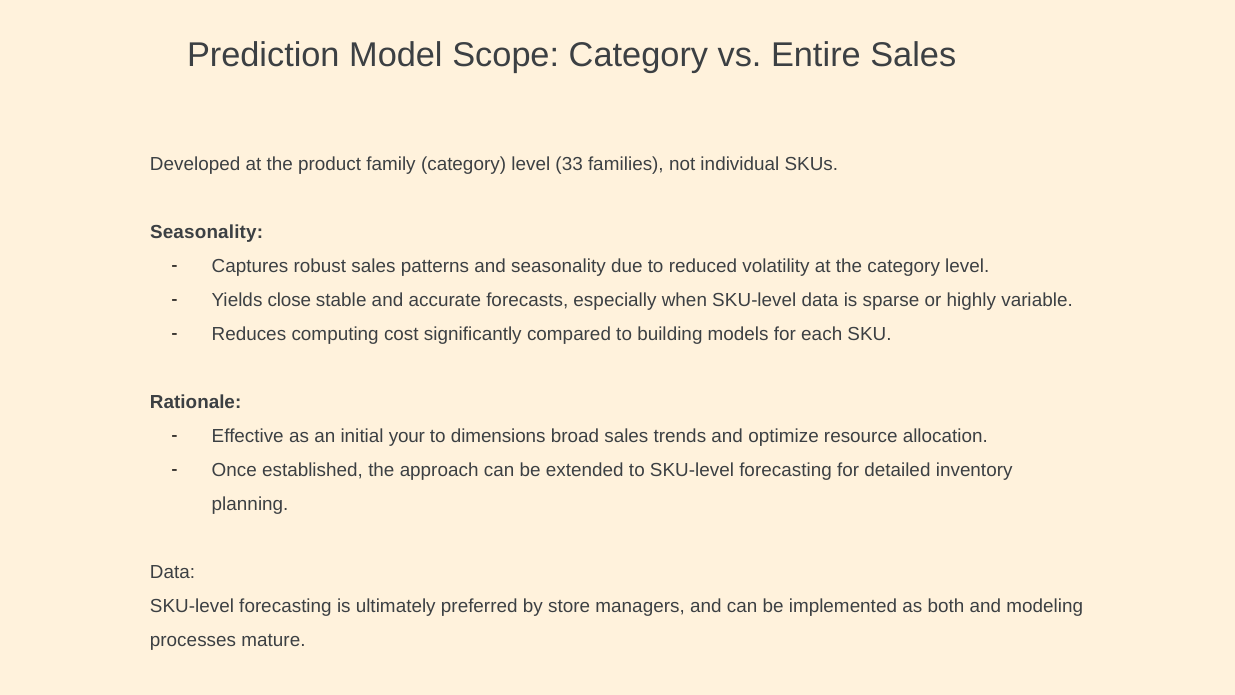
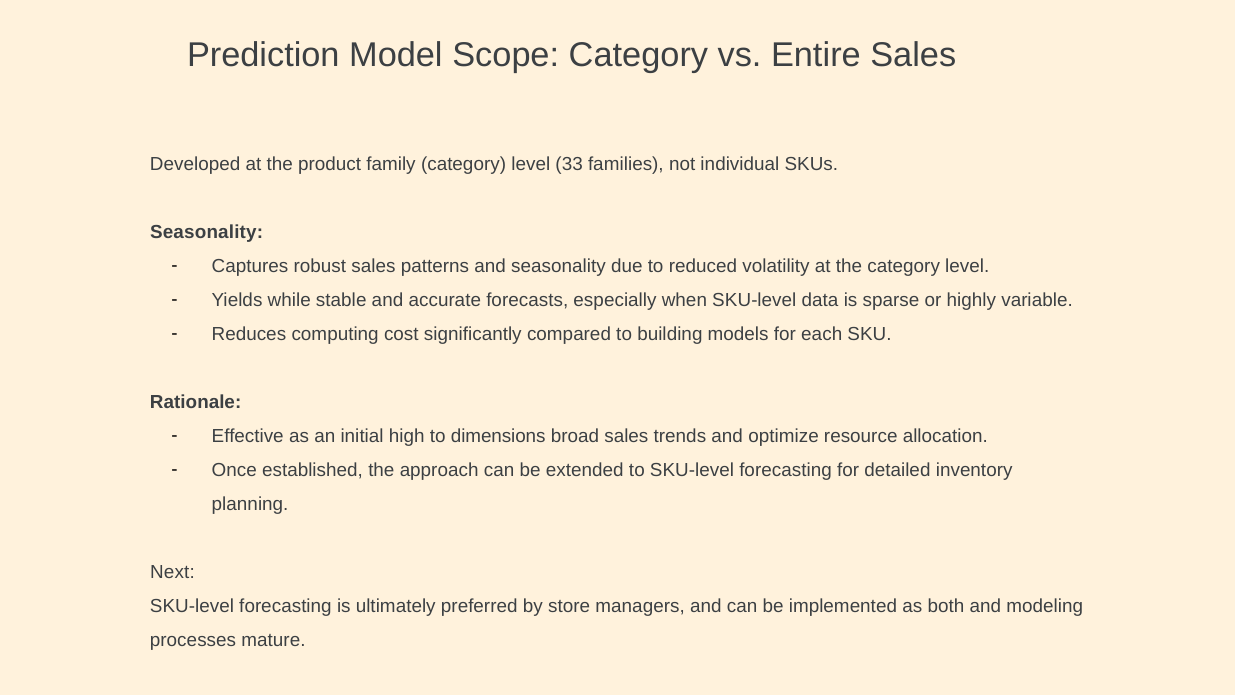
close: close -> while (289, 300)
your: your -> high (407, 436)
Data: Data -> Next (172, 572)
